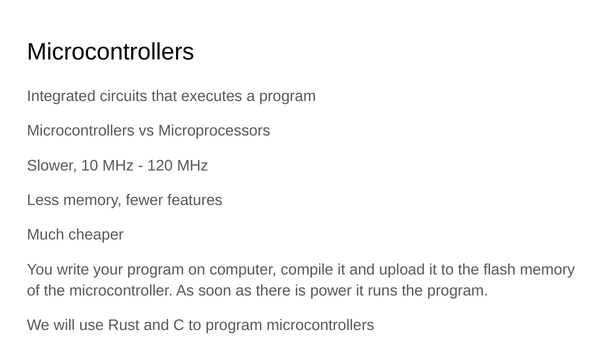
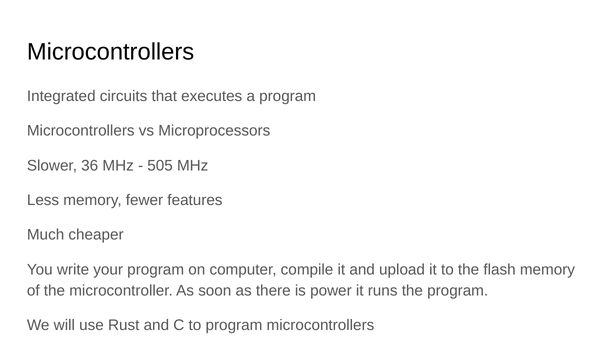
10: 10 -> 36 (90, 165)
120: 120 -> 505 (160, 165)
